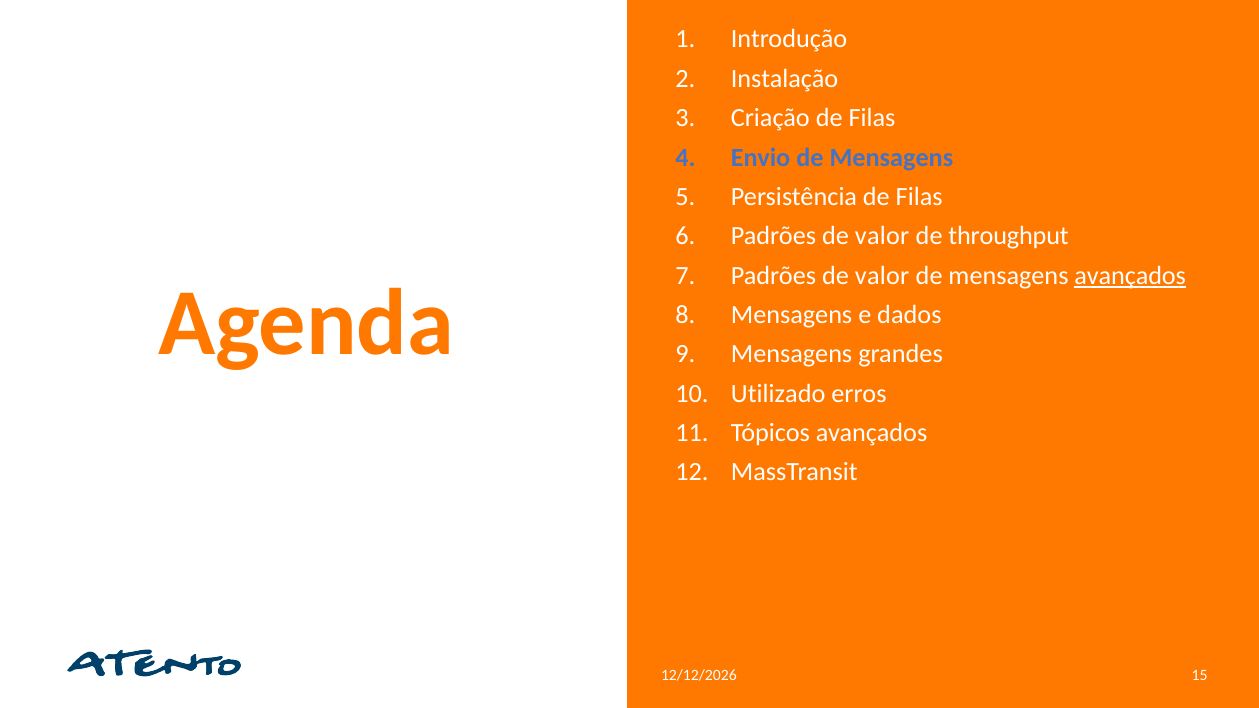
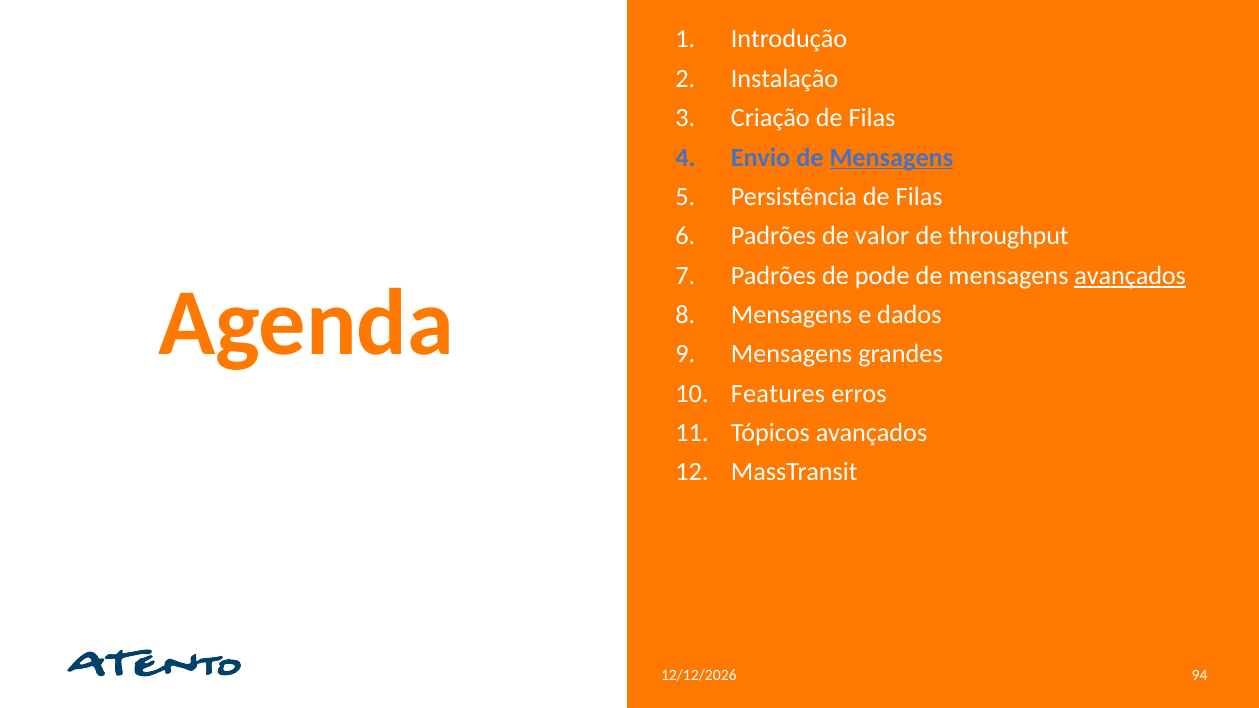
Mensagens underline: none -> present (891, 157)
valor: valor -> pode (882, 276)
Utilizado: Utilizado -> Features (778, 394)
15: 15 -> 94 (1200, 676)
